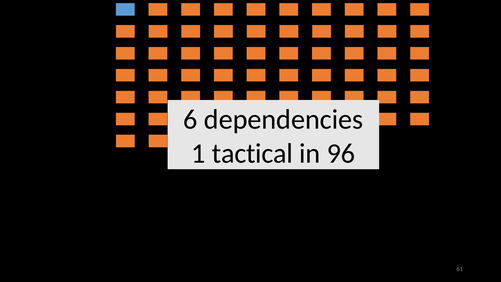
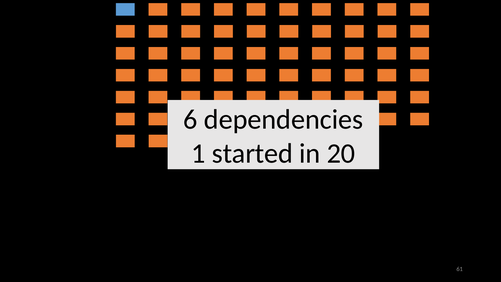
tactical: tactical -> started (252, 153)
96: 96 -> 20 (341, 153)
